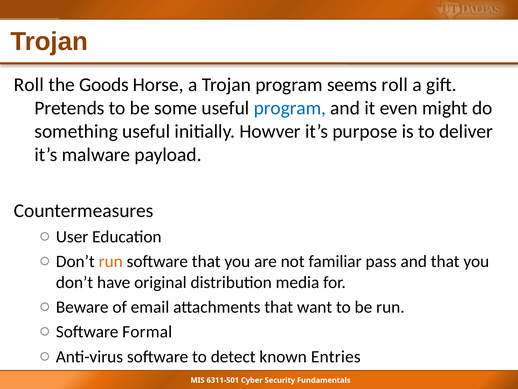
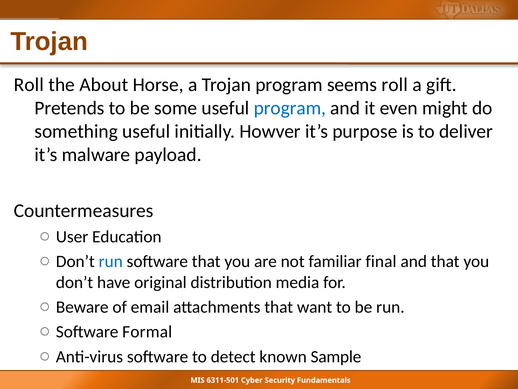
Goods: Goods -> About (104, 85)
run colour: orange -> blue (111, 261)
pass: pass -> final (381, 261)
Entries: Entries -> Sample (336, 356)
